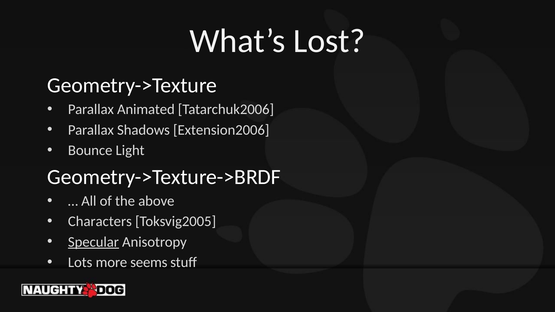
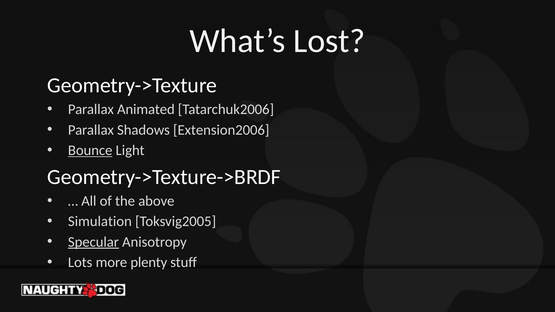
Bounce underline: none -> present (90, 151)
Characters: Characters -> Simulation (100, 222)
seems: seems -> plenty (149, 263)
